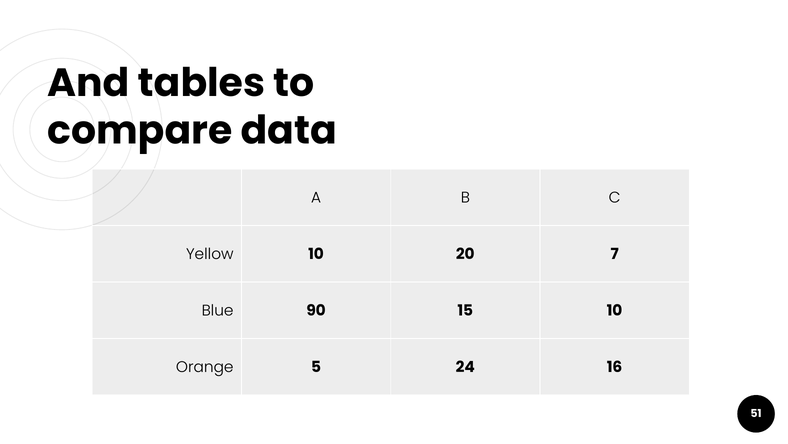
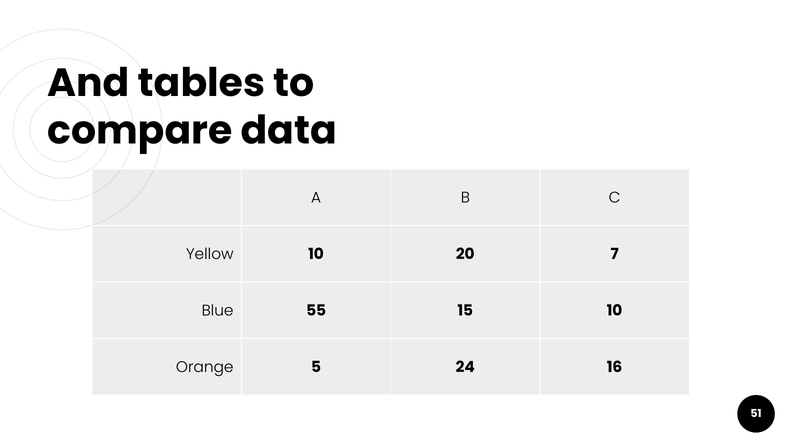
90: 90 -> 55 (316, 310)
